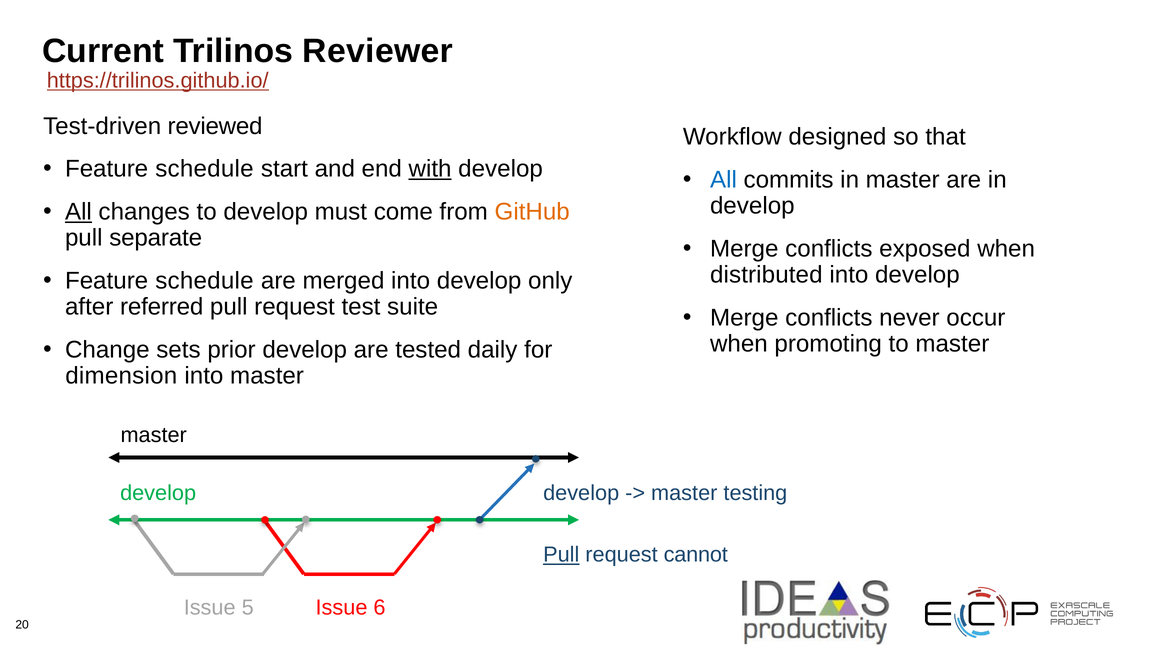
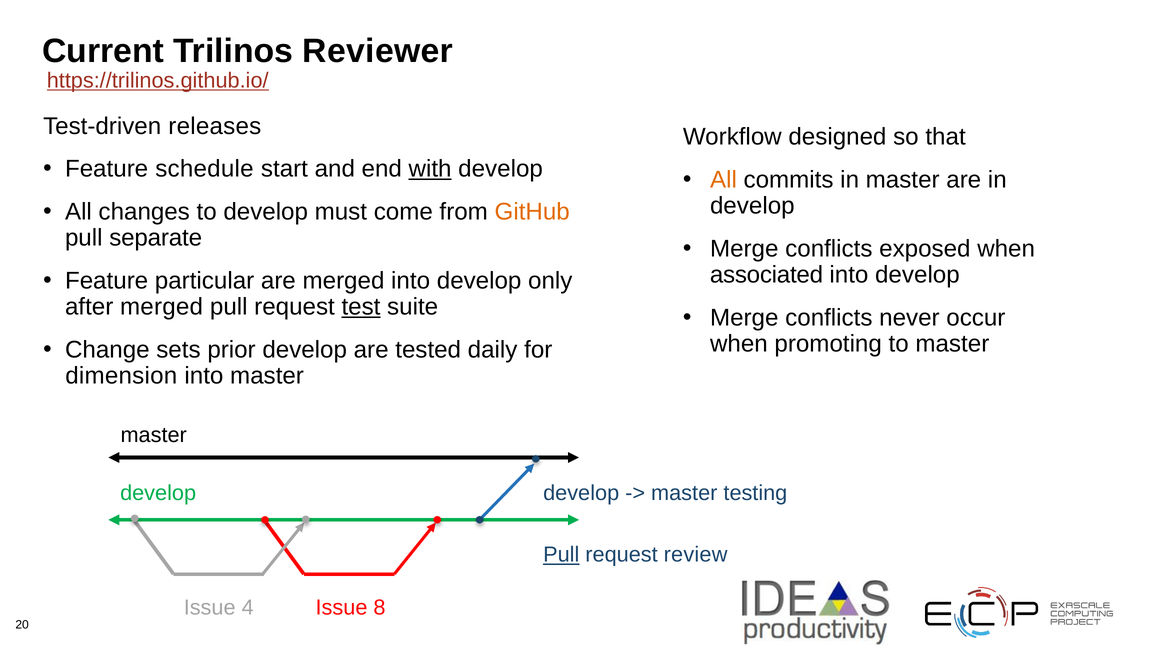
reviewed: reviewed -> releases (215, 126)
All colour: blue -> orange (723, 180)
All underline: present -> none (78, 212)
distributed: distributed -> associated (766, 275)
schedule: schedule -> particular (205, 281)
after referred: referred -> merged (162, 307)
test underline: none -> present (361, 307)
cannot: cannot -> review (696, 555)
5: 5 -> 4 (248, 608)
6: 6 -> 8 (379, 608)
